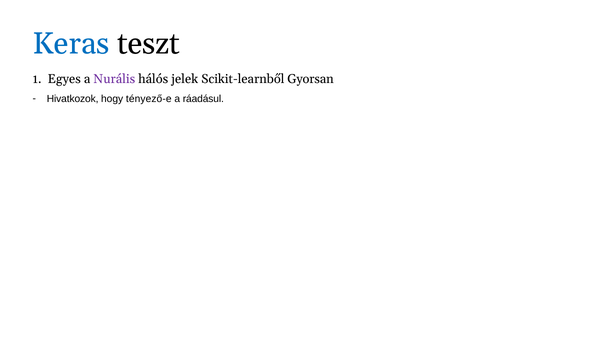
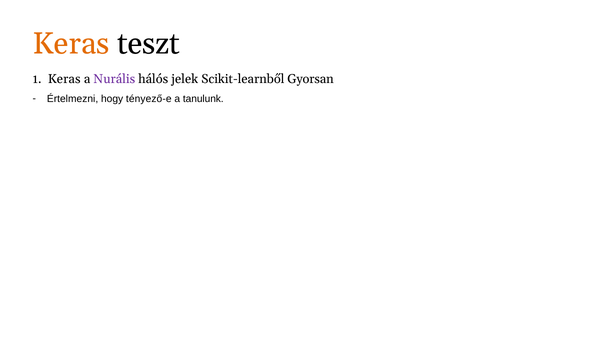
Keras colour: blue -> orange (71, 43)
1 Egyes: Egyes -> Keras (64, 79)
Hivatkozok: Hivatkozok -> Értelmezni (73, 99)
ráadásul: ráadásul -> tanulunk (203, 99)
